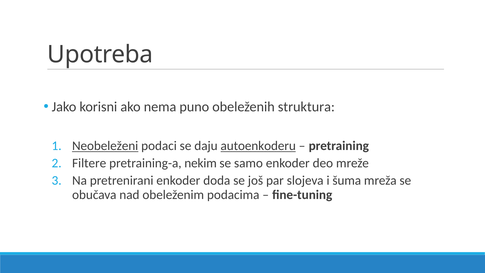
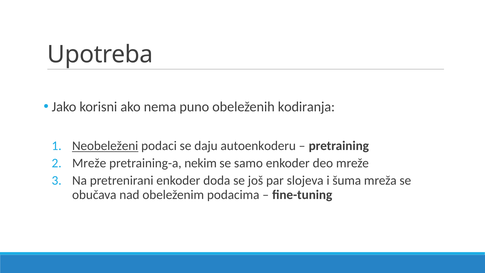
struktura: struktura -> kodiranja (306, 107)
autoenkoderu underline: present -> none (258, 146)
Filtere: Filtere -> Mreže (89, 163)
